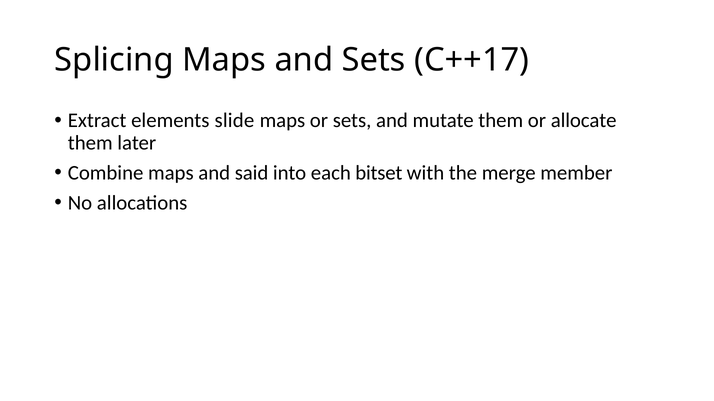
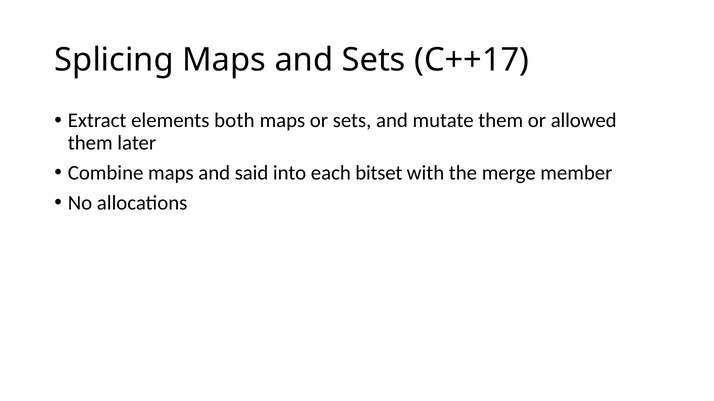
slide: slide -> both (234, 121)
allocate: allocate -> allowed (584, 121)
